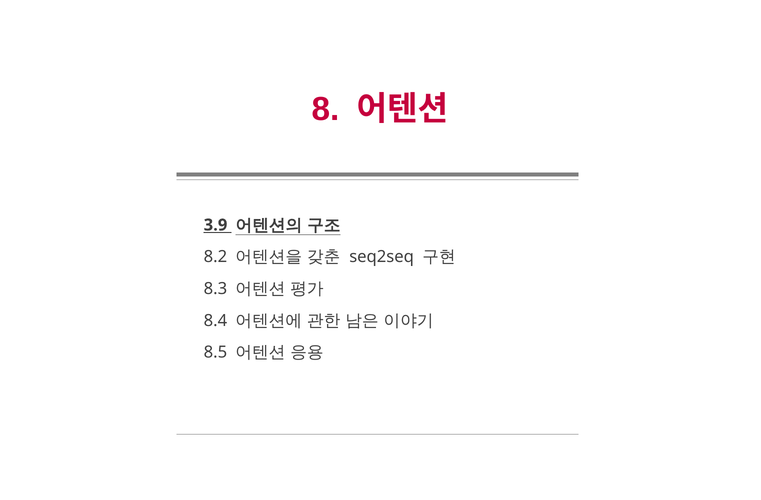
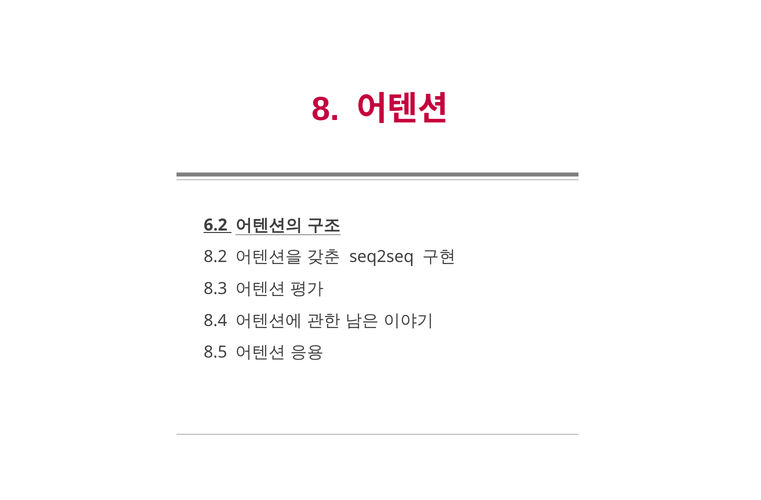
3.9: 3.9 -> 6.2 (216, 225)
